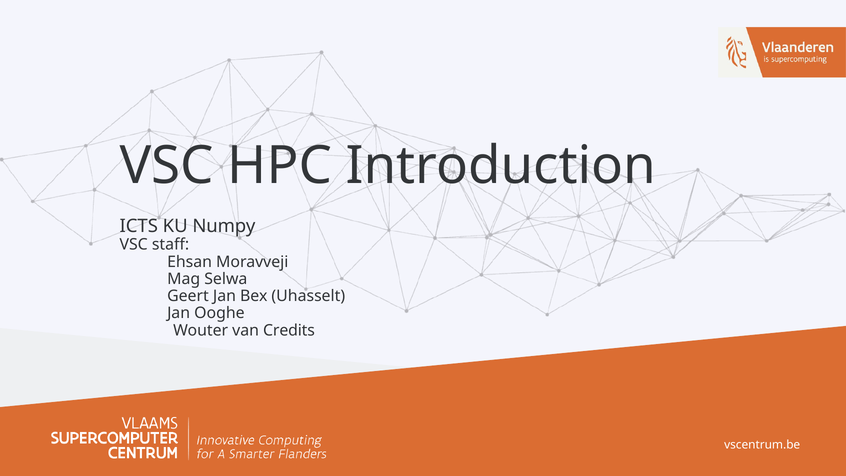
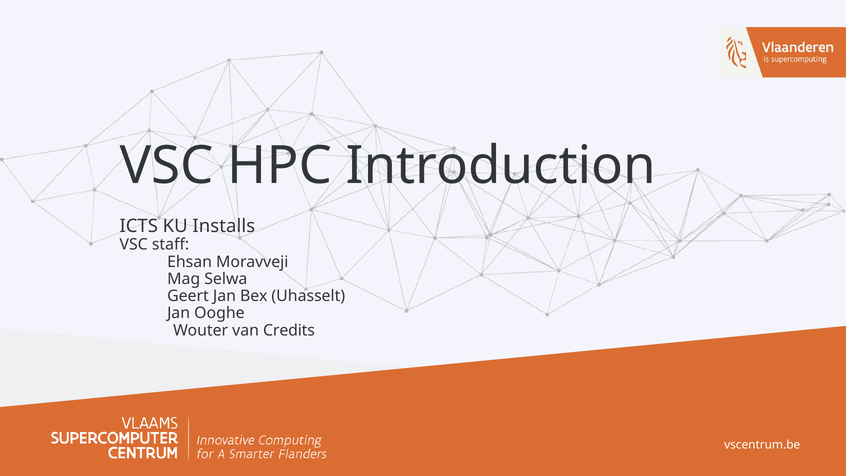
Numpy: Numpy -> Installs (224, 226)
